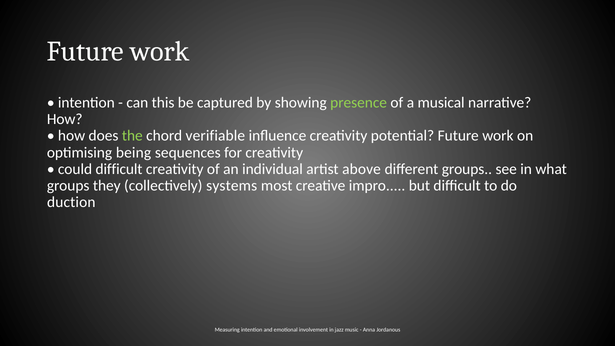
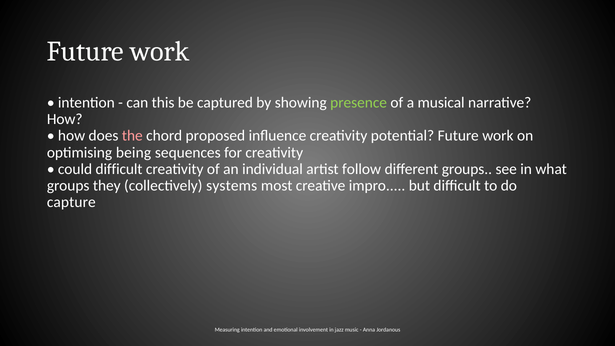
the colour: light green -> pink (132, 136)
verifiable: verifiable -> proposed (215, 136)
above: above -> follow (362, 169)
duction: duction -> capture (71, 202)
